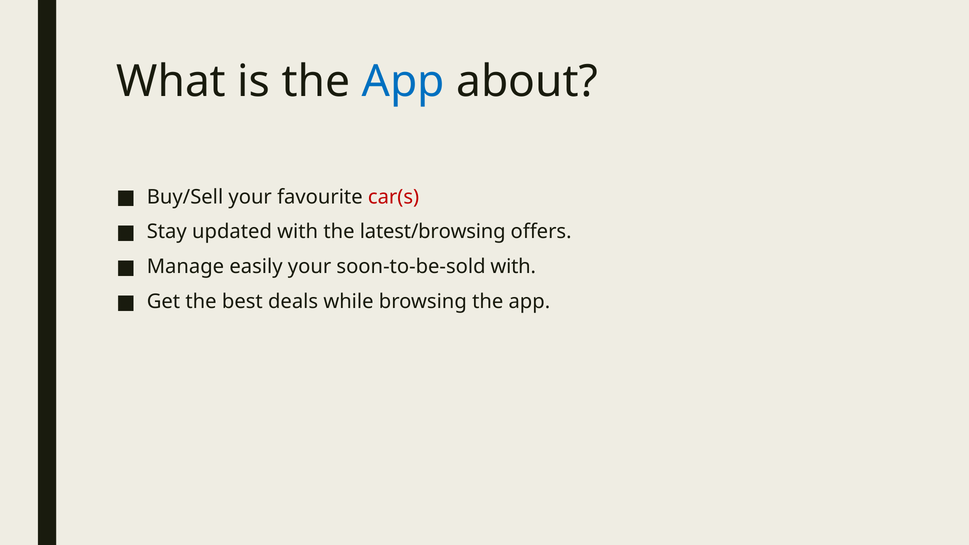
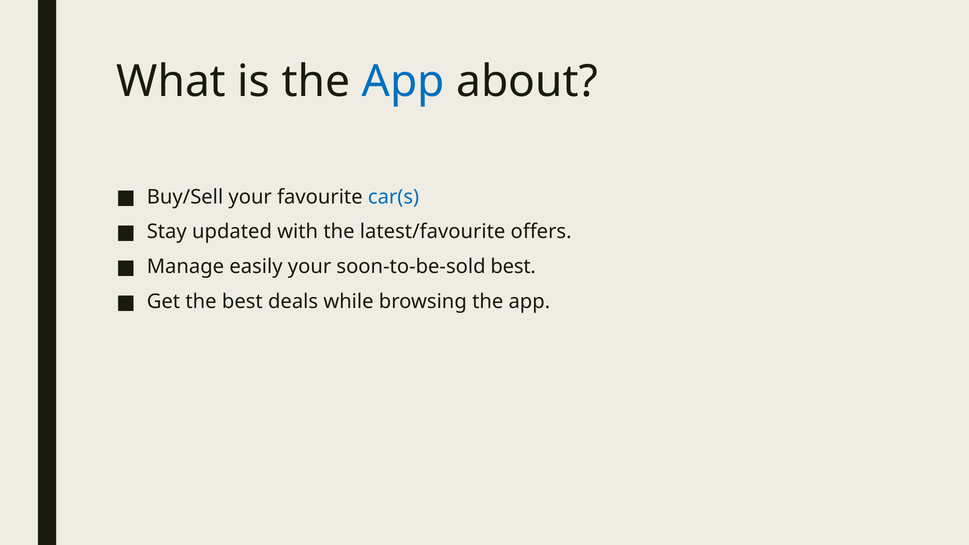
car(s colour: red -> blue (394, 197)
latest/browsing: latest/browsing -> latest/favourite (433, 232)
soon-to-be-sold with: with -> best (513, 267)
